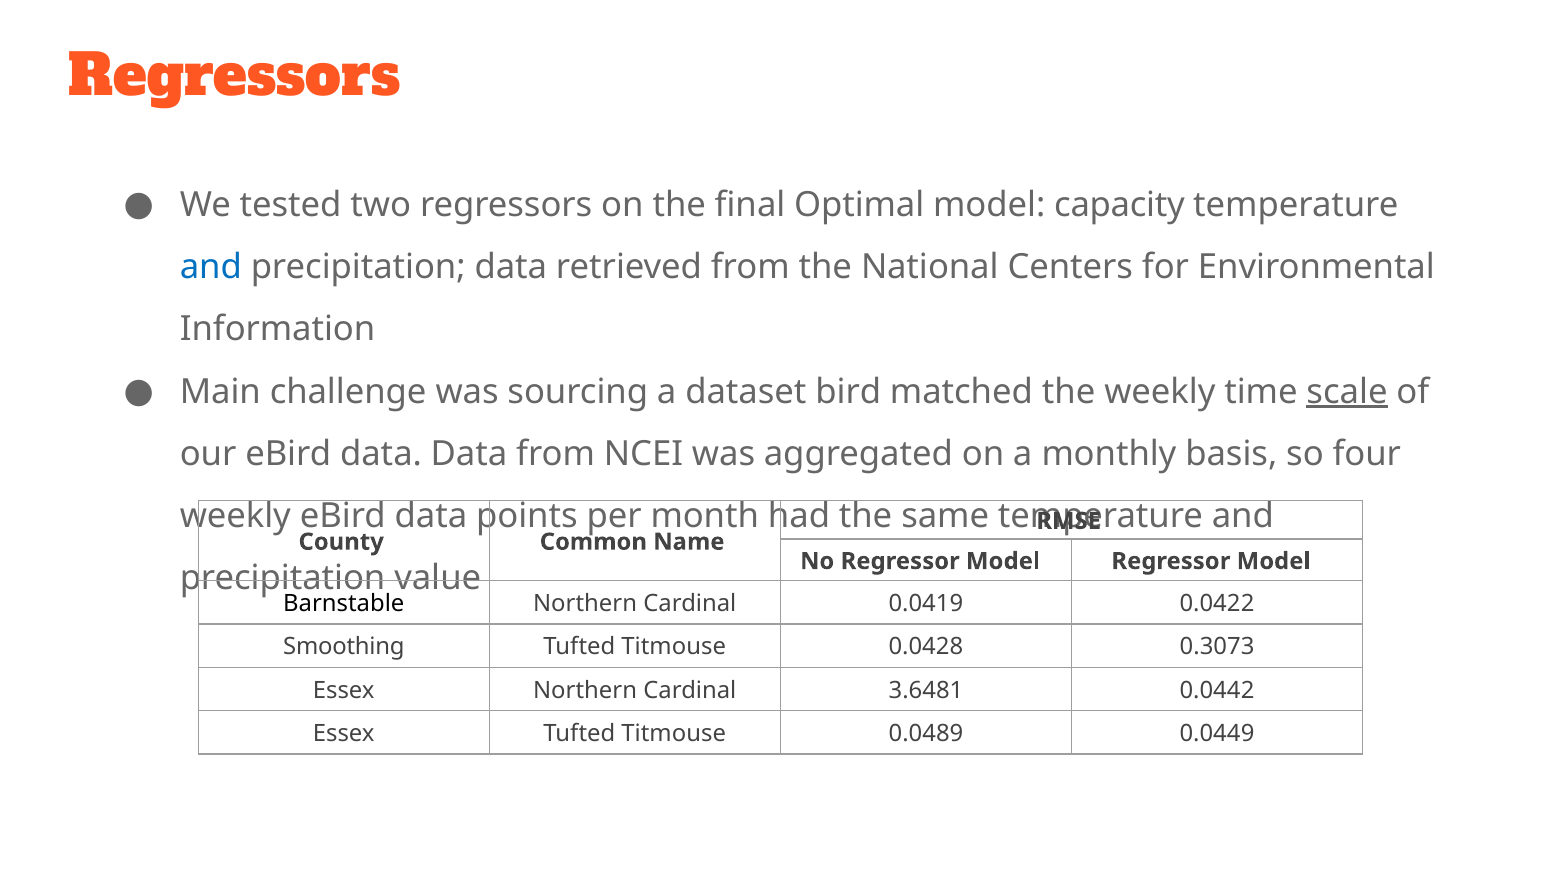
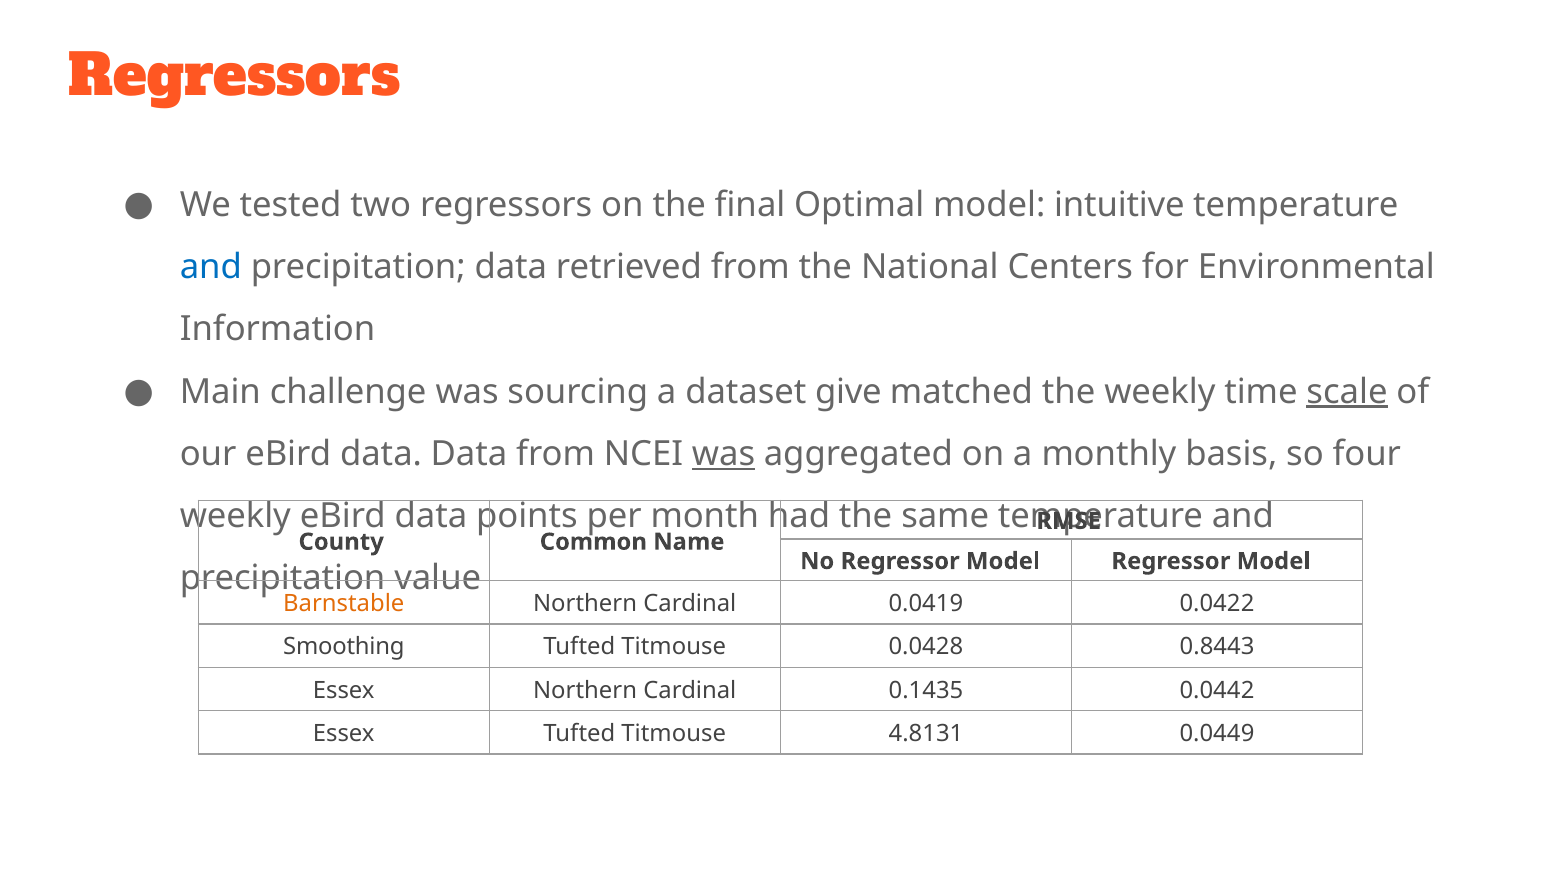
capacity: capacity -> intuitive (1119, 205)
bird: bird -> give (848, 392)
was underline: none -> present (723, 454)
Barnstable colour: black -> orange (344, 604)
0.3073: 0.3073 -> 0.8443 (1217, 647)
3.6481: 3.6481 -> 0.1435 (926, 691)
0.0489: 0.0489 -> 4.8131 (926, 734)
